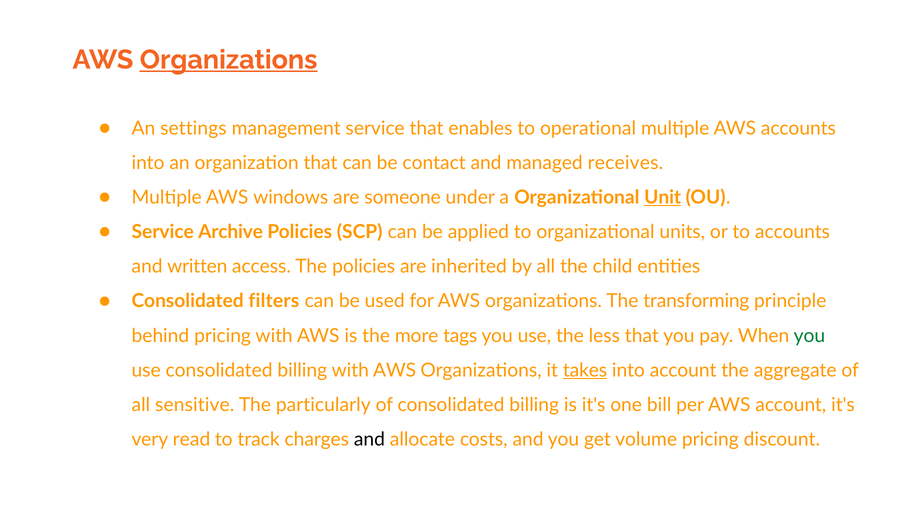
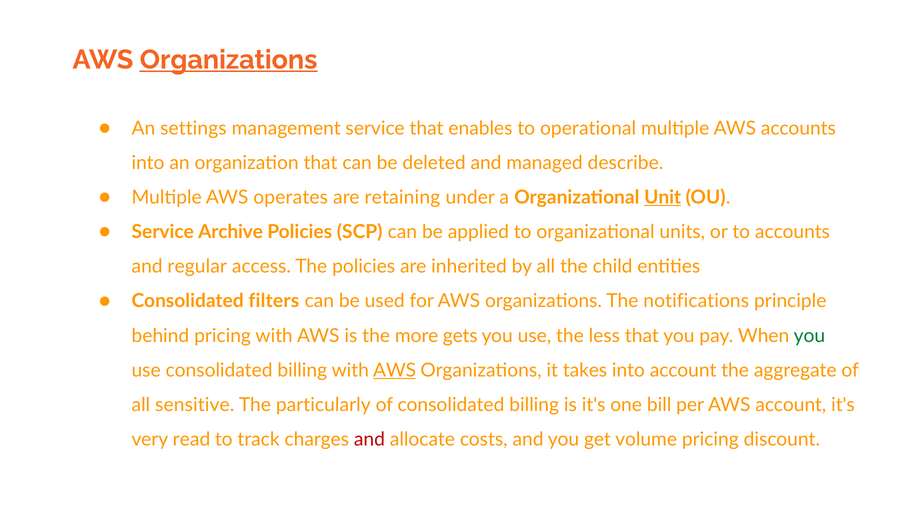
contact: contact -> deleted (434, 163)
receives: receives -> describe (626, 163)
windows: windows -> operates (291, 197)
someone: someone -> retaining (402, 197)
written: written -> regular (197, 267)
transforming: transforming -> notifications (696, 301)
tags: tags -> gets (460, 336)
AWS underline: none -> present (395, 370)
takes underline: present -> none (585, 370)
and colour: black -> red (369, 440)
